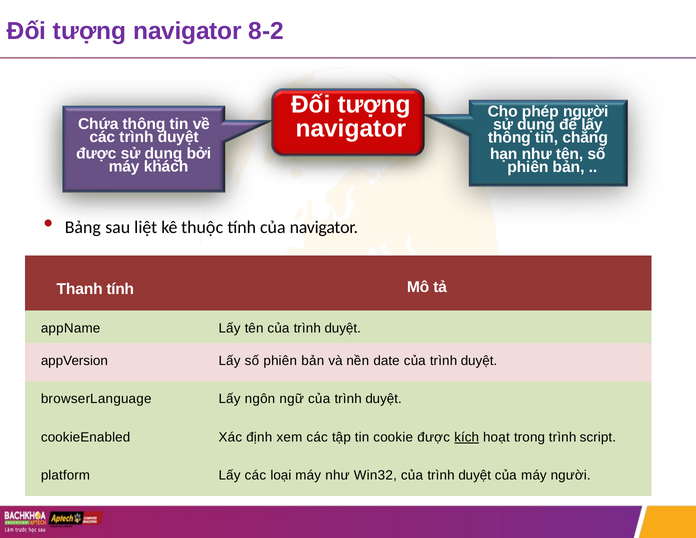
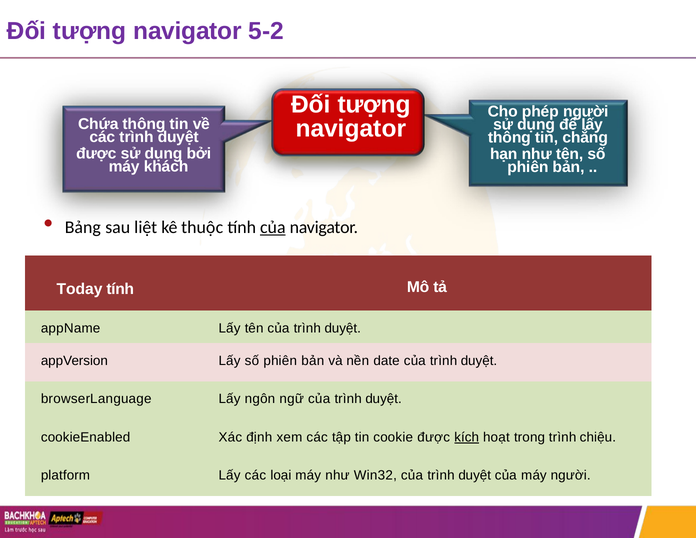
8-2: 8-2 -> 5-2 (266, 31)
của underline: none -> present (273, 227)
Thanh: Thanh -> Today (80, 289)
script: script -> chiệu (598, 437)
